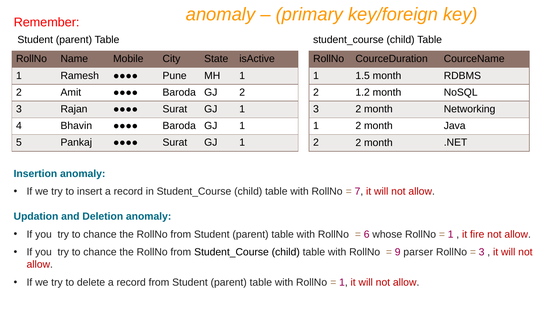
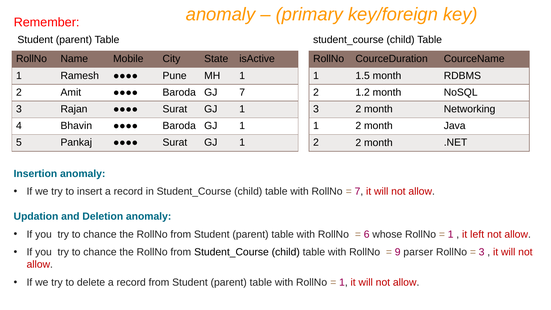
GJ 2: 2 -> 7 (242, 92)
fire: fire -> left (477, 234)
